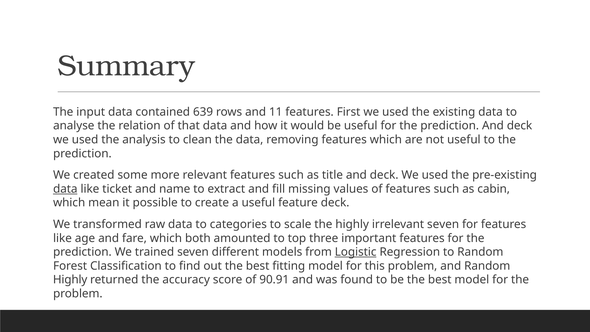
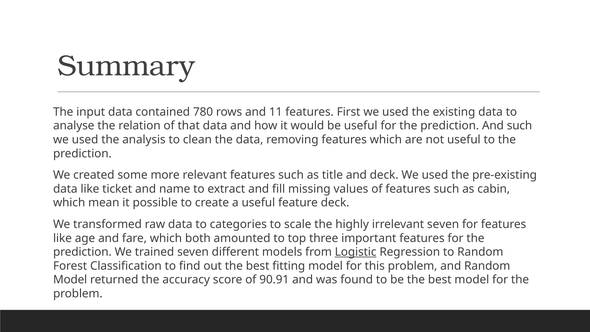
639: 639 -> 780 (203, 112)
prediction And deck: deck -> such (520, 126)
data underline: present -> none (65, 189)
Highly: Highly -> Model (70, 280)
